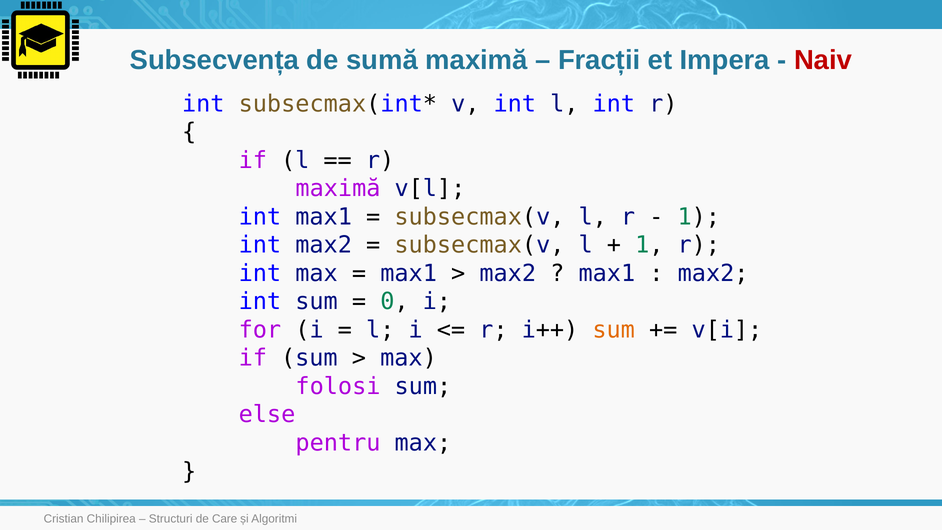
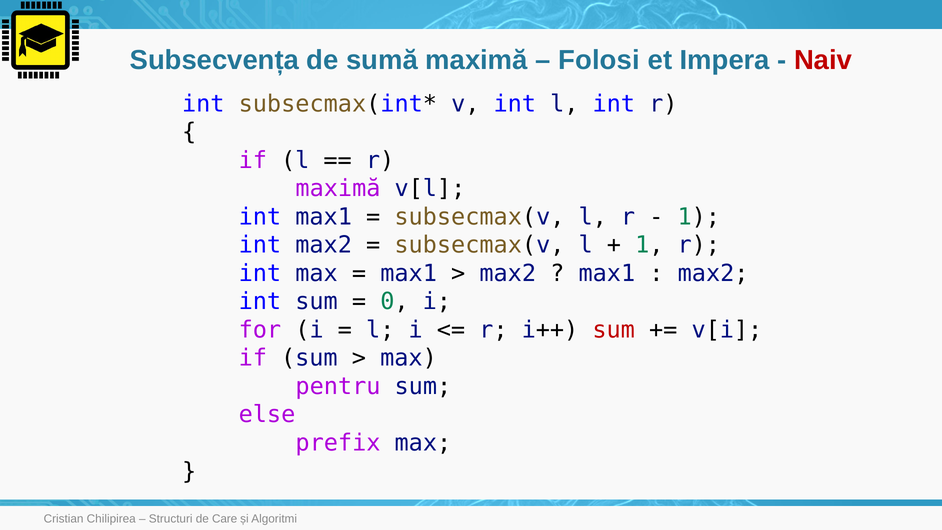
Fracții: Fracții -> Folosi (599, 60)
sum colour: orange -> red (614, 330)
folosi: folosi -> pentru (338, 386)
pentru: pentru -> prefix (338, 443)
